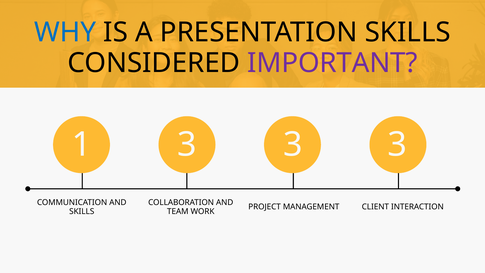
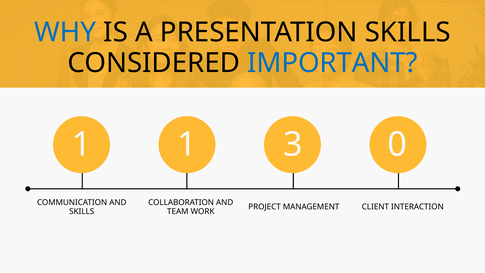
IMPORTANT colour: purple -> blue (332, 63)
1 3: 3 -> 1 (187, 145)
3: 3 -> 0 (397, 145)
